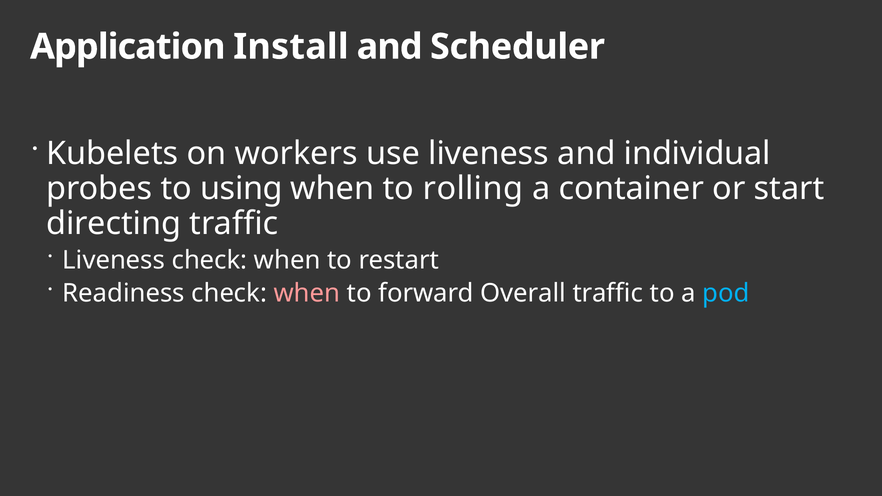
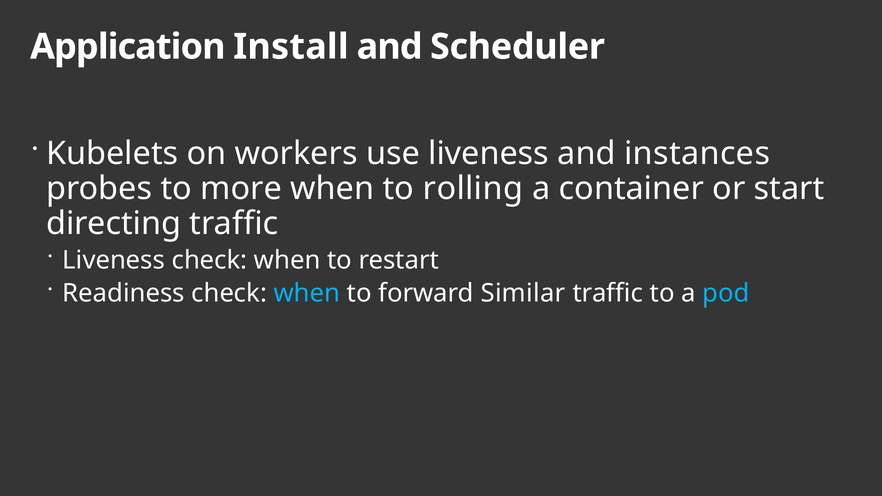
individual: individual -> instances (697, 154)
using: using -> more (241, 189)
when colour: pink -> light blue (307, 293)
Overall: Overall -> Similar (523, 293)
